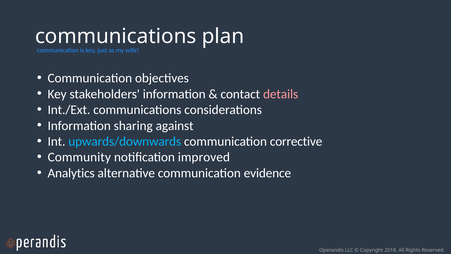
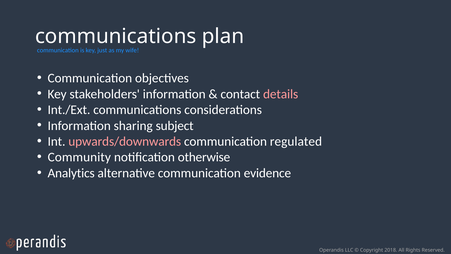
against: against -> subject (175, 125)
upwards/downwards colour: light blue -> pink (125, 141)
corrective: corrective -> regulated (296, 141)
improved: improved -> otherwise (204, 157)
